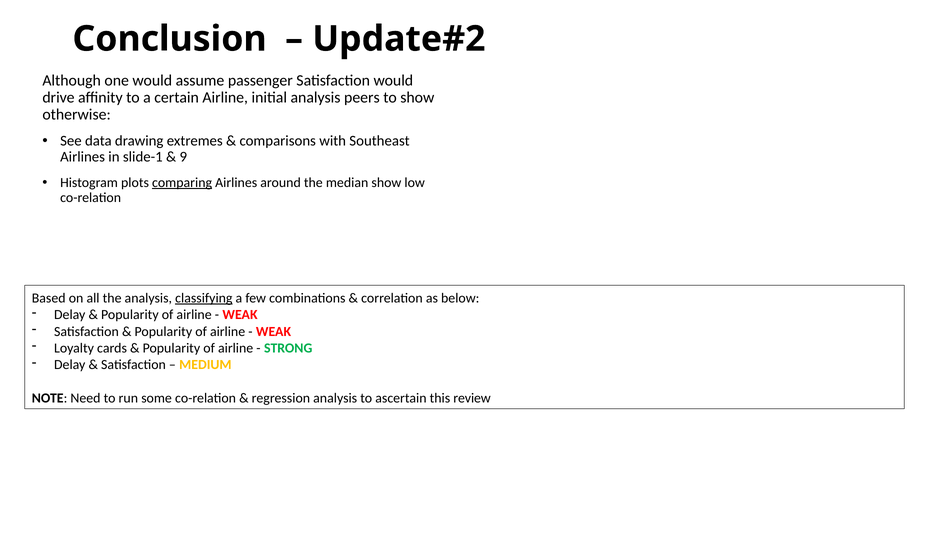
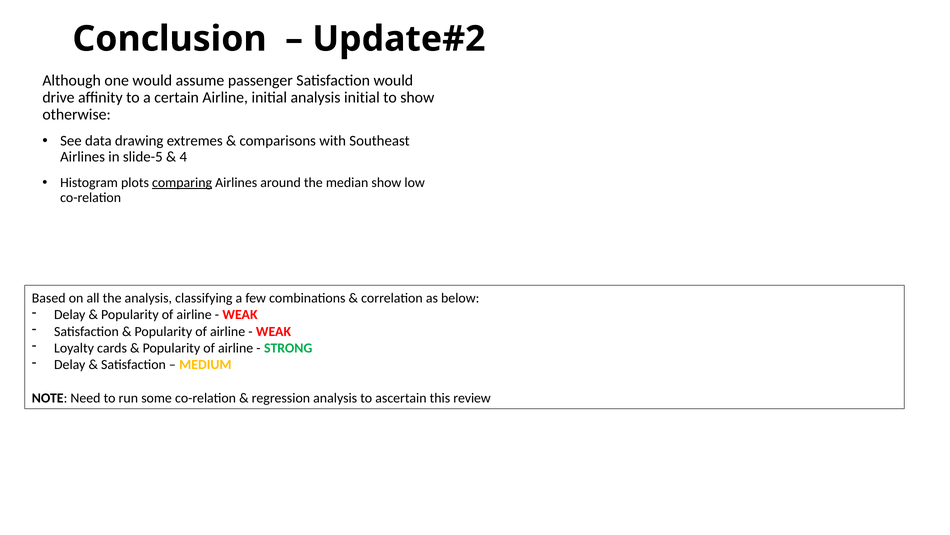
analysis peers: peers -> initial (362, 97)
slide-1: slide-1 -> slide-5 (143, 157)
9: 9 -> 4 (183, 157)
classifying underline: present -> none (204, 298)
